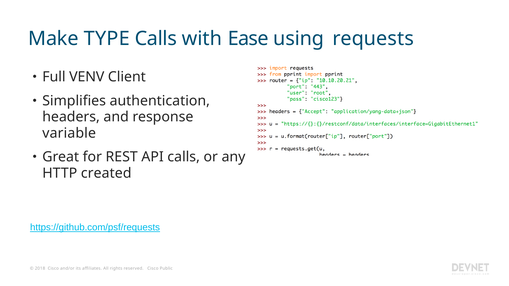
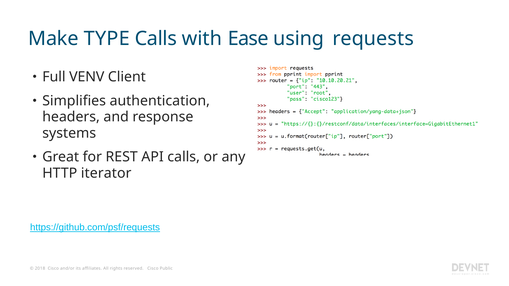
variable: variable -> systems (69, 133)
created: created -> iterator (106, 173)
